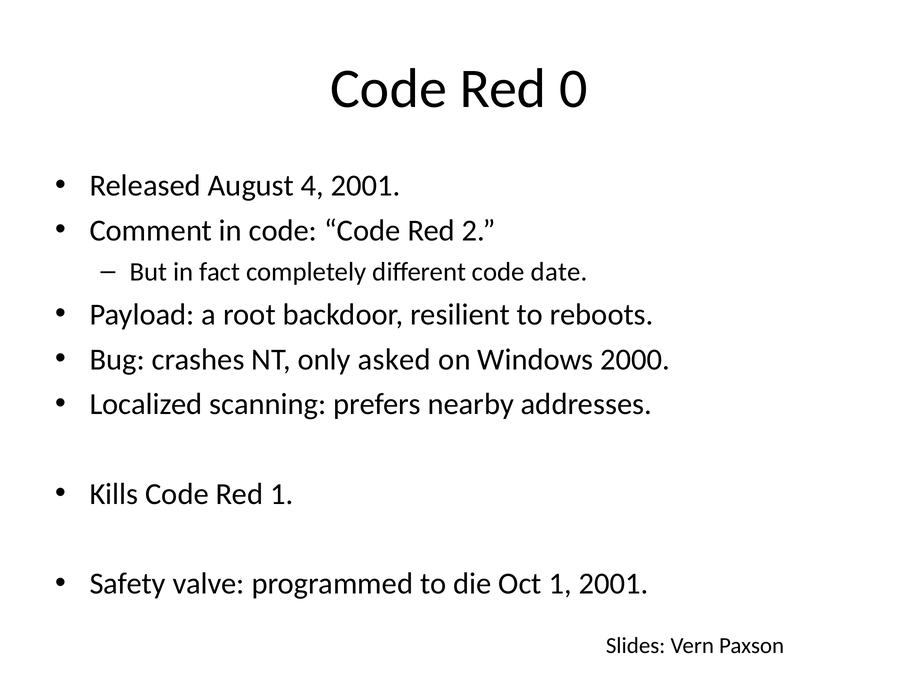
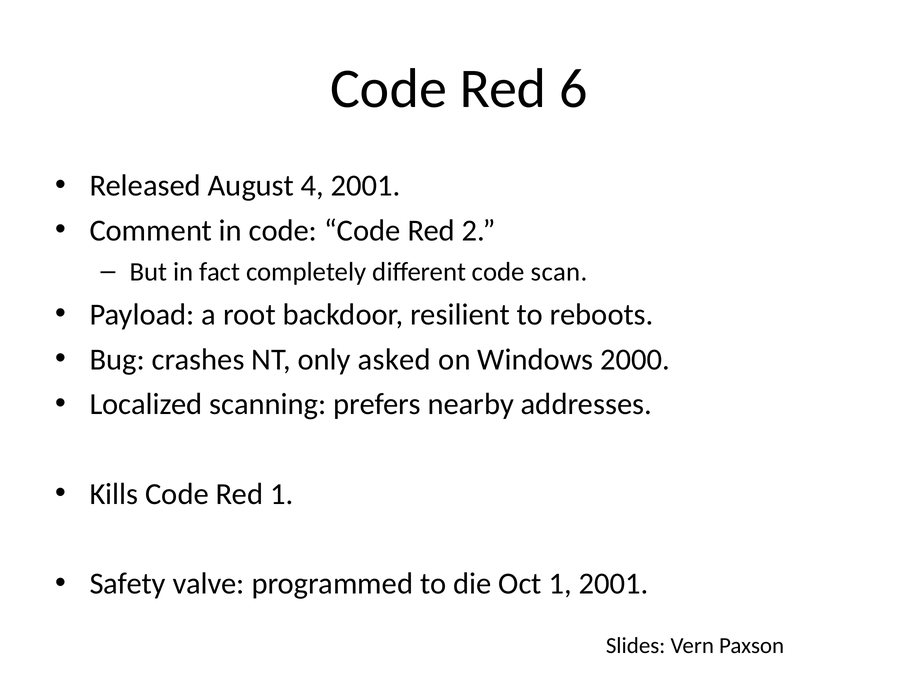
0: 0 -> 6 (573, 89)
date: date -> scan (559, 272)
